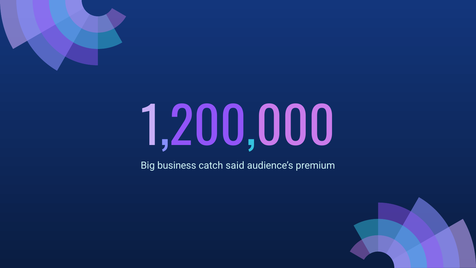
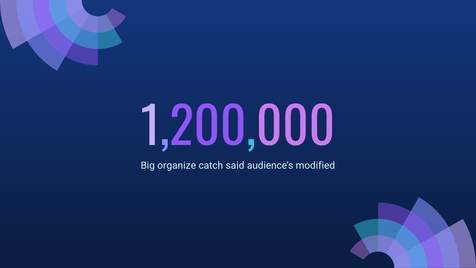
business: business -> organize (177, 165)
premium: premium -> modified (315, 165)
